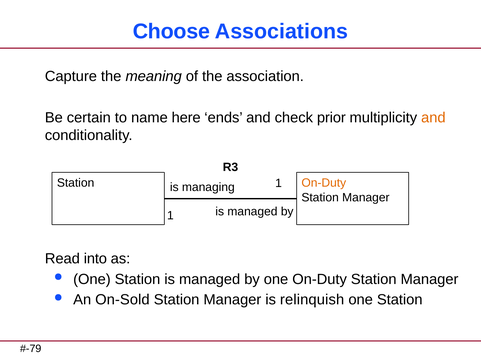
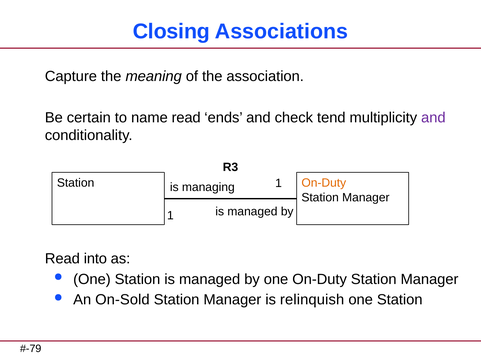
Choose: Choose -> Closing (171, 32)
name here: here -> read (186, 117)
prior: prior -> tend (331, 117)
and colour: orange -> purple (433, 117)
